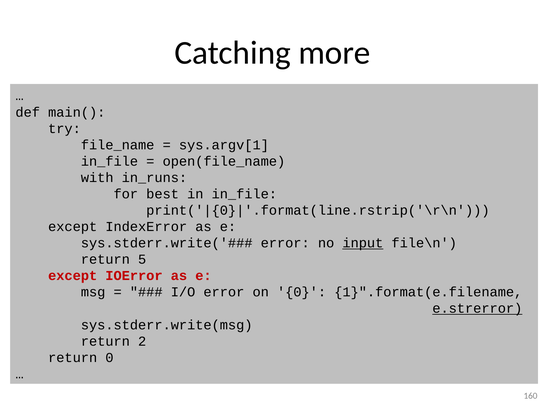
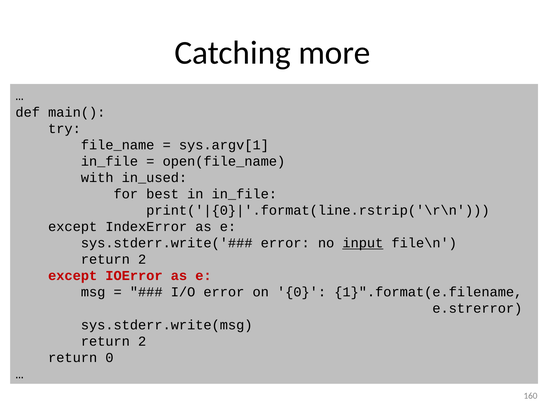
in_runs: in_runs -> in_used (154, 177)
5: 5 -> 2 (142, 259)
e.strerror underline: present -> none (477, 308)
